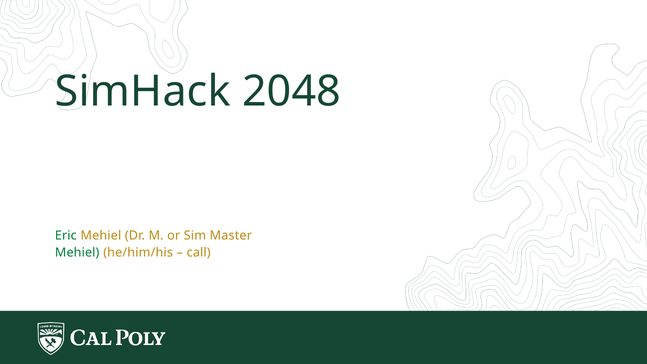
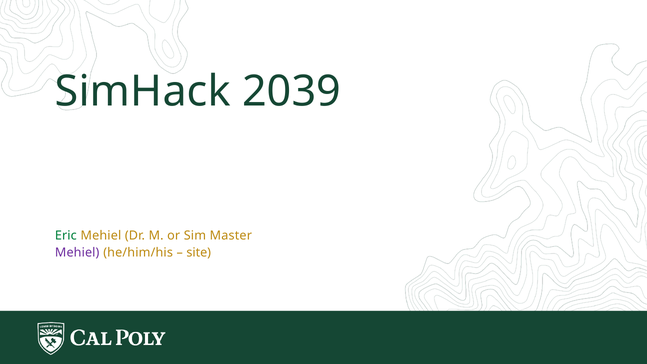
2048: 2048 -> 2039 (292, 92)
Mehiel colour: green -> purple (77, 253)
call: call -> site (199, 253)
